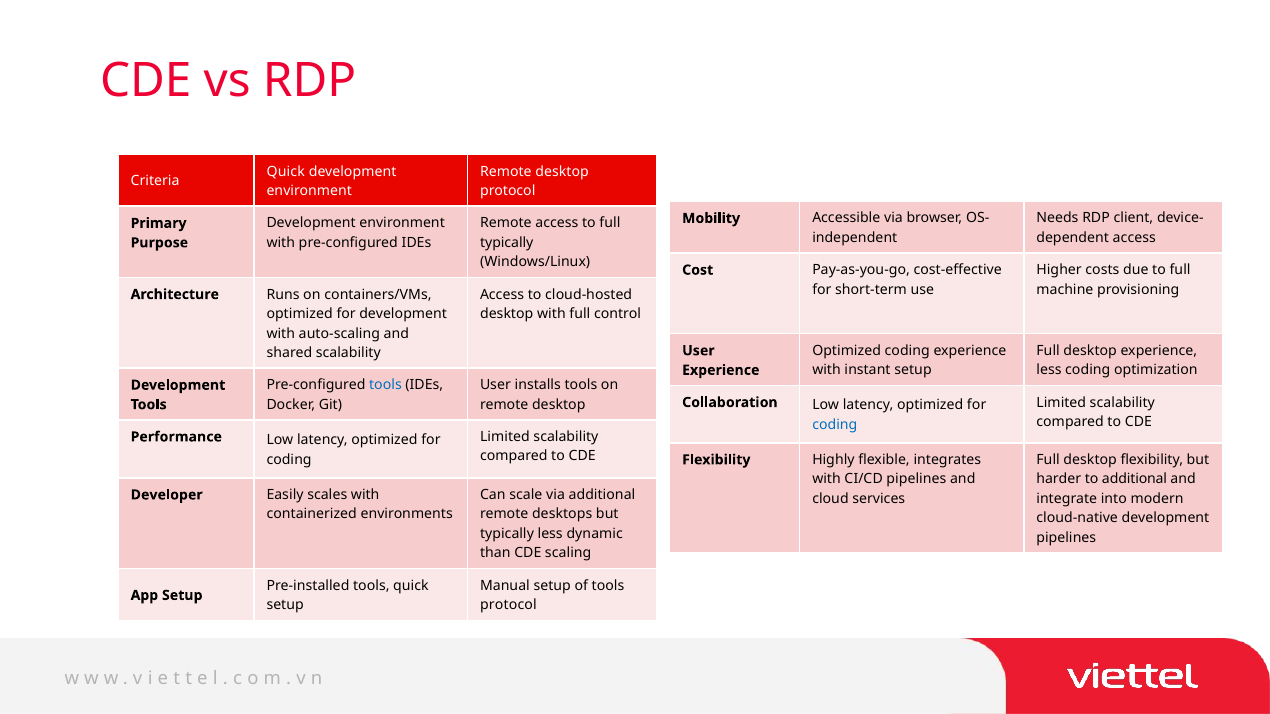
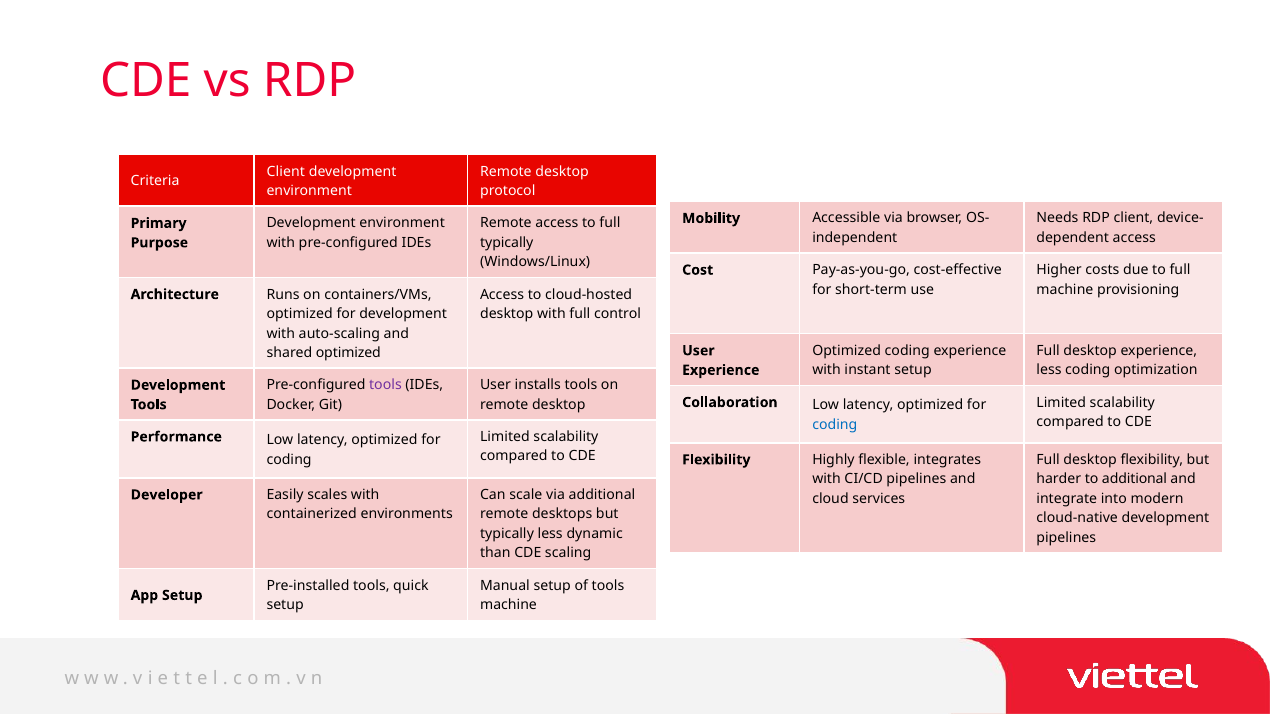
Quick: Quick -> Client (286, 172)
shared scalability: scalability -> optimized (348, 353)
tools colour: blue -> purple (385, 385)
protocol: protocol -> machine (509, 605)
